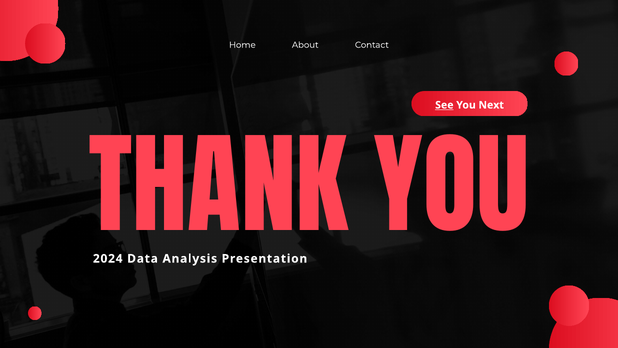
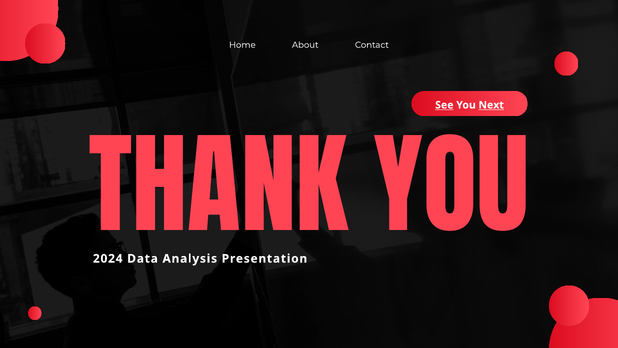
Next underline: none -> present (491, 105)
